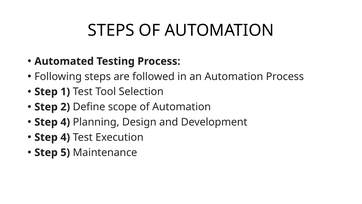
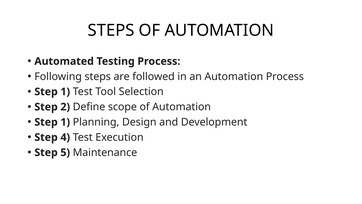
4: 4 -> 1 (65, 122)
